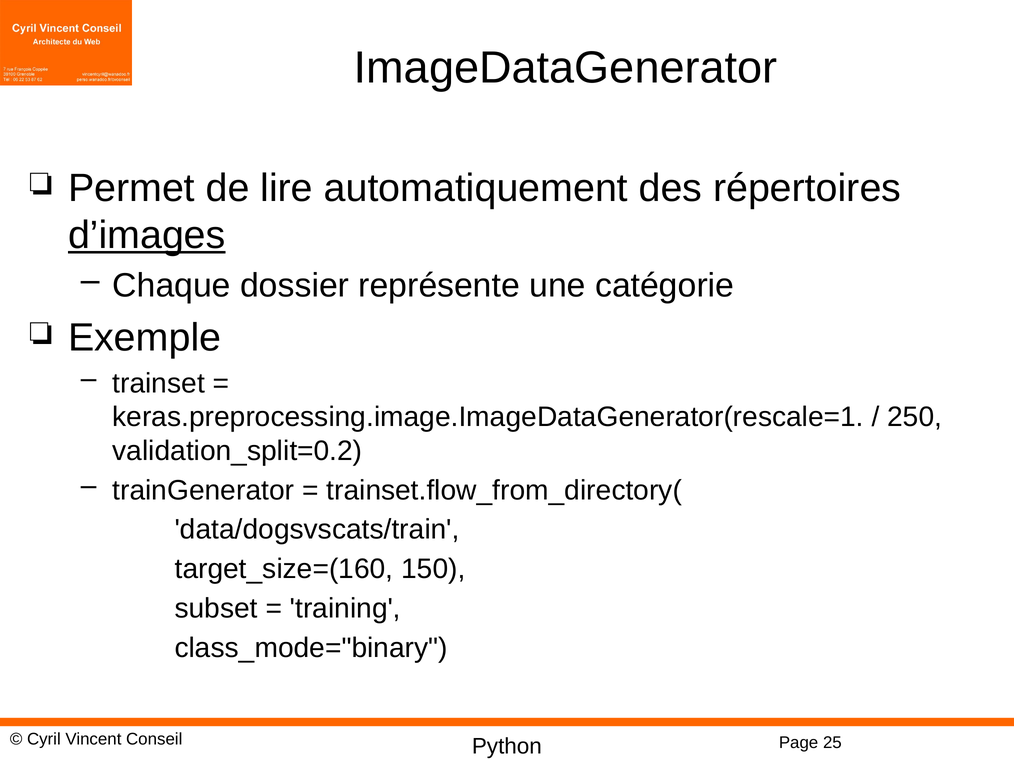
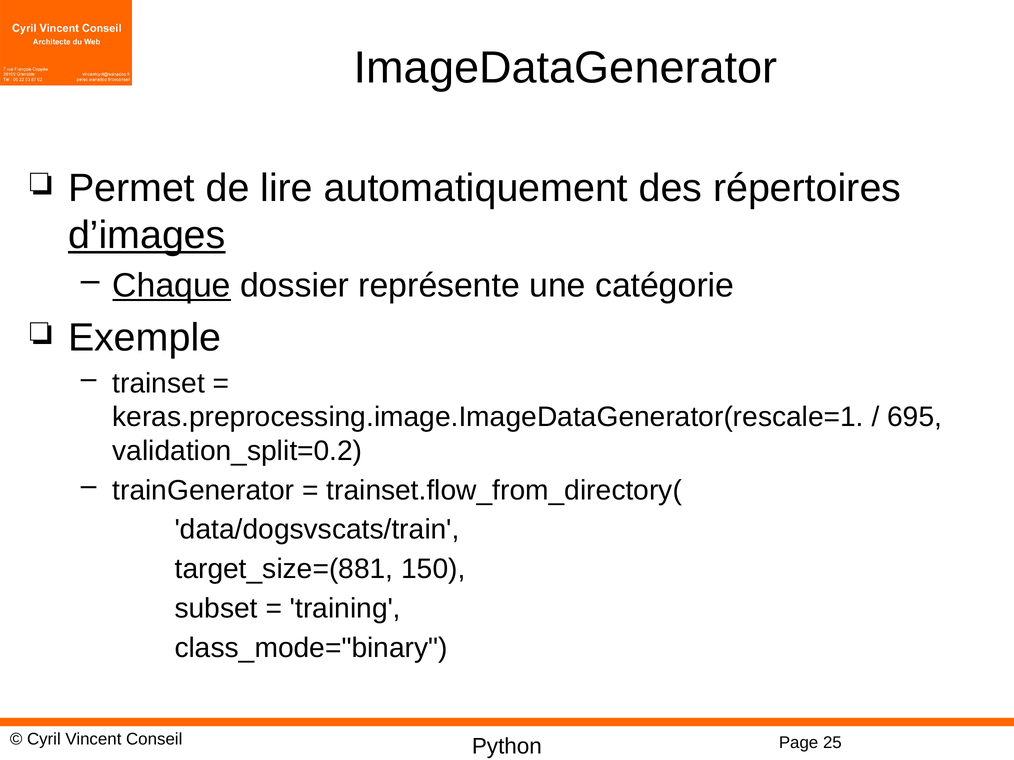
Chaque underline: none -> present (172, 286)
250: 250 -> 695 (915, 417)
target_size=(160: target_size=(160 -> target_size=(881 (284, 569)
